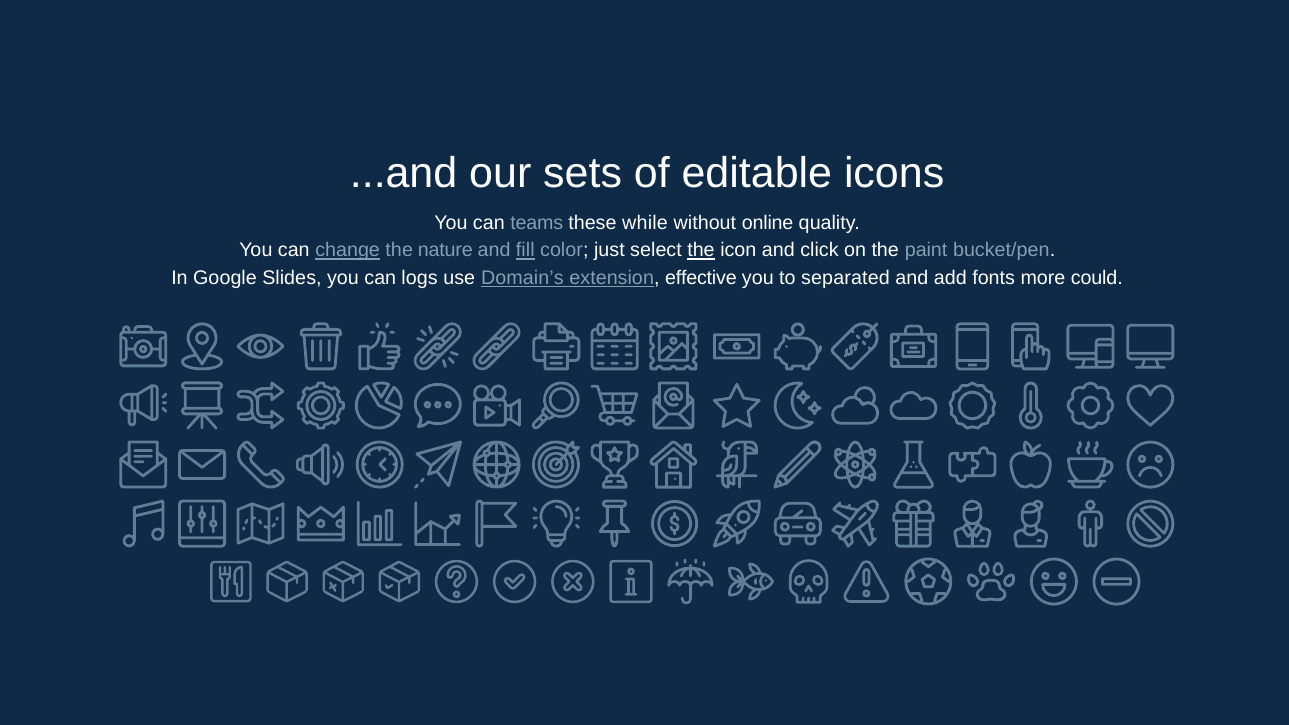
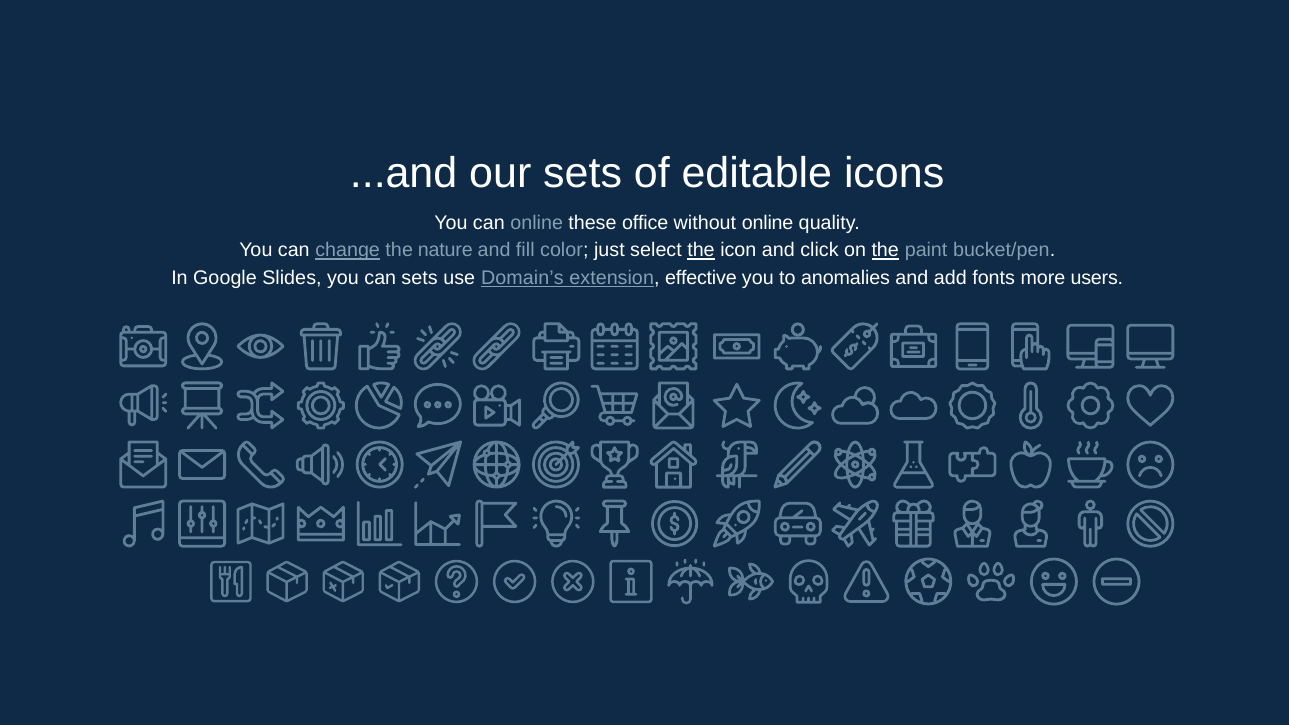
can teams: teams -> online (537, 223)
while: while -> office (645, 223)
fill underline: present -> none (525, 250)
the underline: none -> present (885, 250)
can logs: logs -> sets (420, 278)
separated: separated -> anomalies (846, 278)
could: could -> users (1097, 278)
